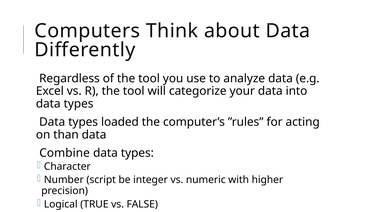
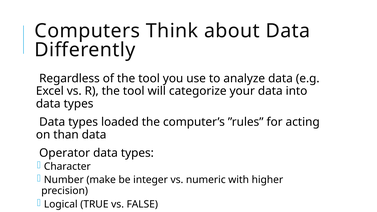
Combine: Combine -> Operator (65, 153)
script: script -> make (101, 180)
